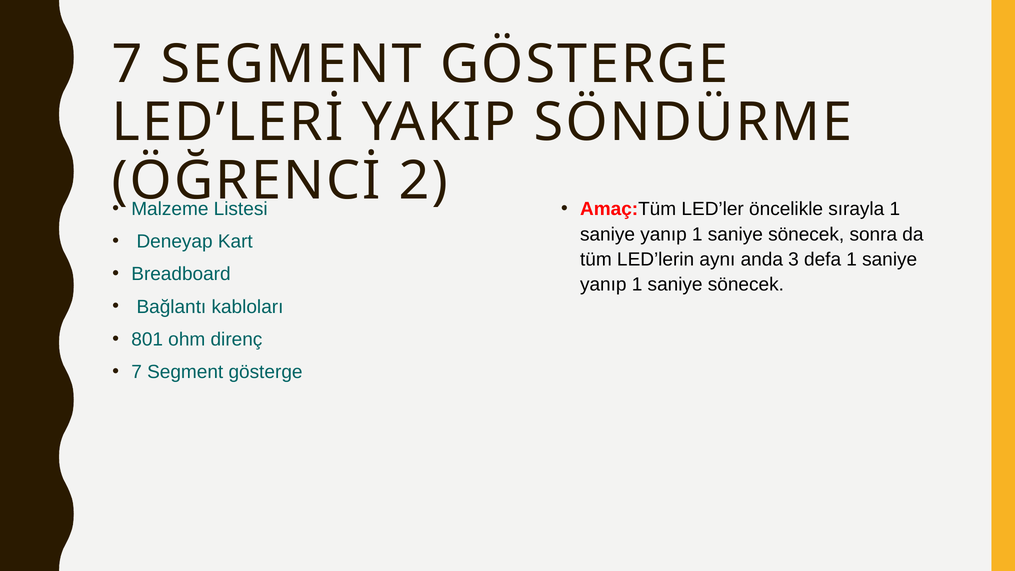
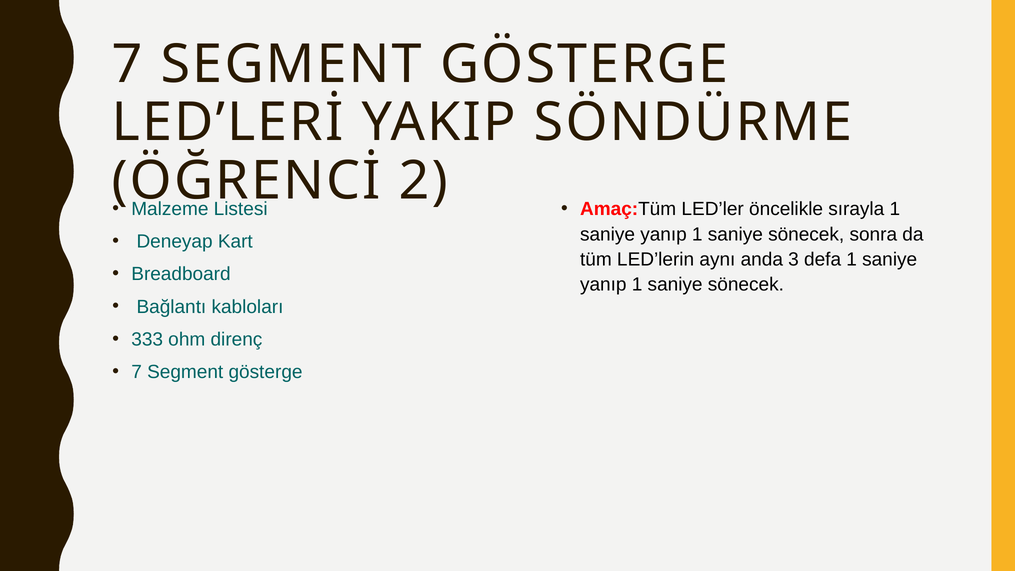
801: 801 -> 333 (147, 339)
